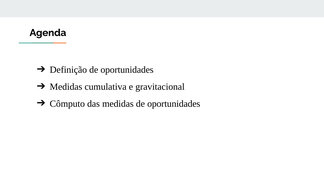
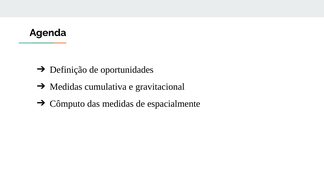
medidas de oportunidades: oportunidades -> espacialmente (174, 104)
